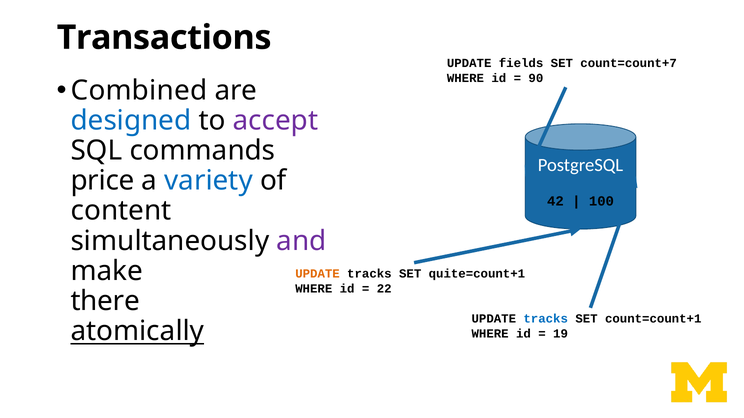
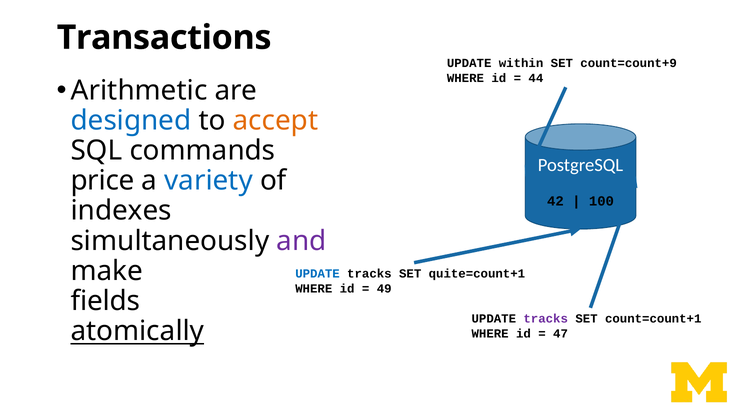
fields: fields -> within (521, 63)
count=count+7: count=count+7 -> count=count+9 (629, 63)
90: 90 -> 44 (536, 78)
Combined: Combined -> Arithmetic (139, 90)
accept colour: purple -> orange (275, 121)
content: content -> indexes (121, 211)
UPDATE colour: orange -> blue (318, 274)
22: 22 -> 49 (384, 289)
there: there -> fields (105, 301)
tracks colour: blue -> purple (546, 319)
19: 19 -> 47 (561, 334)
